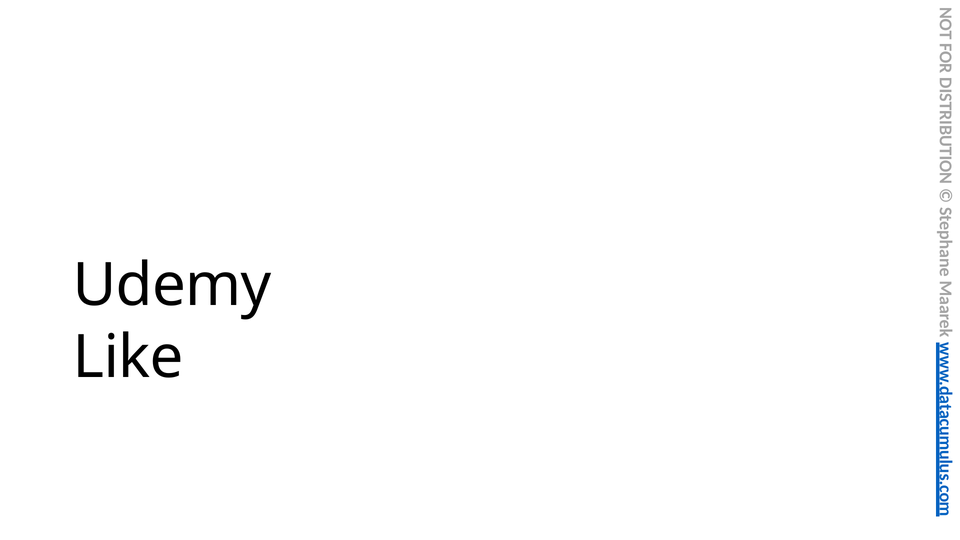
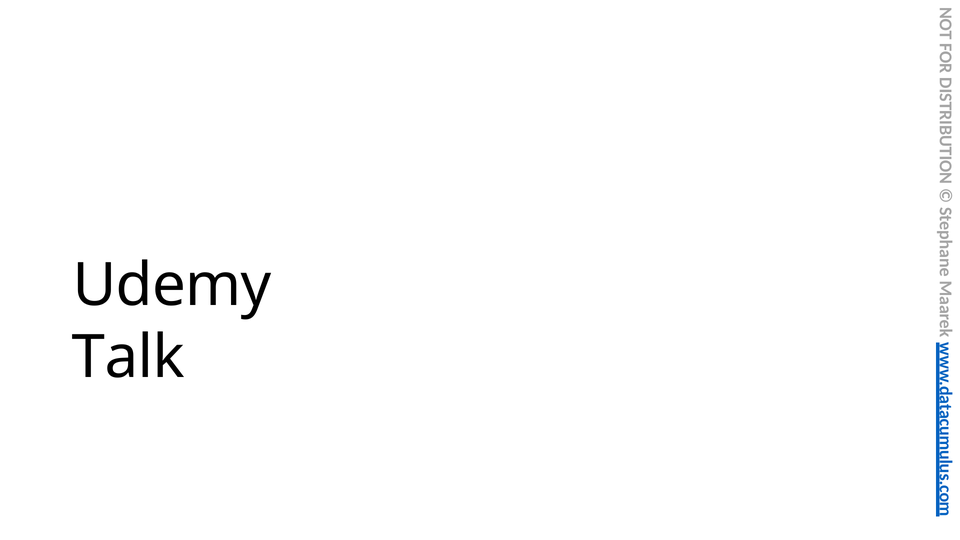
Like: Like -> Talk (128, 357)
